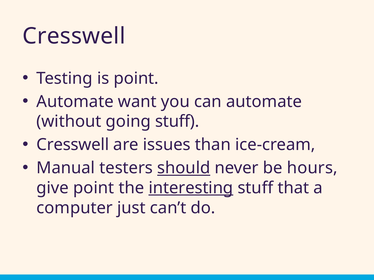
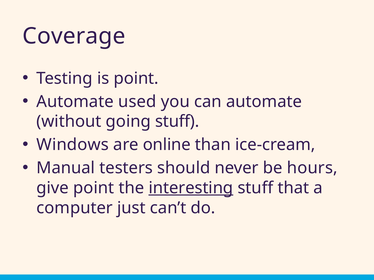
Cresswell: Cresswell -> Coverage (74, 36)
want: want -> used (137, 102)
Cresswell: Cresswell -> Windows (73, 145)
issues: issues -> online (167, 145)
should underline: present -> none (184, 168)
